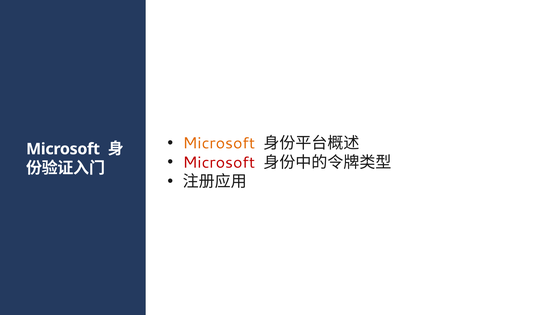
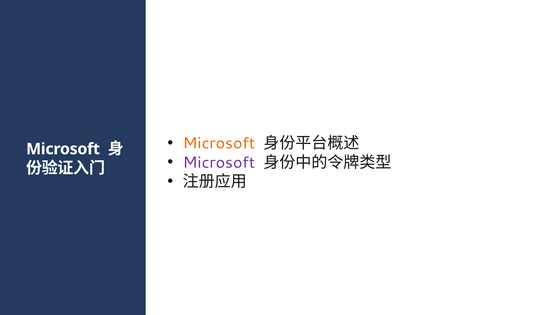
Microsoft colour: red -> purple (219, 162)
